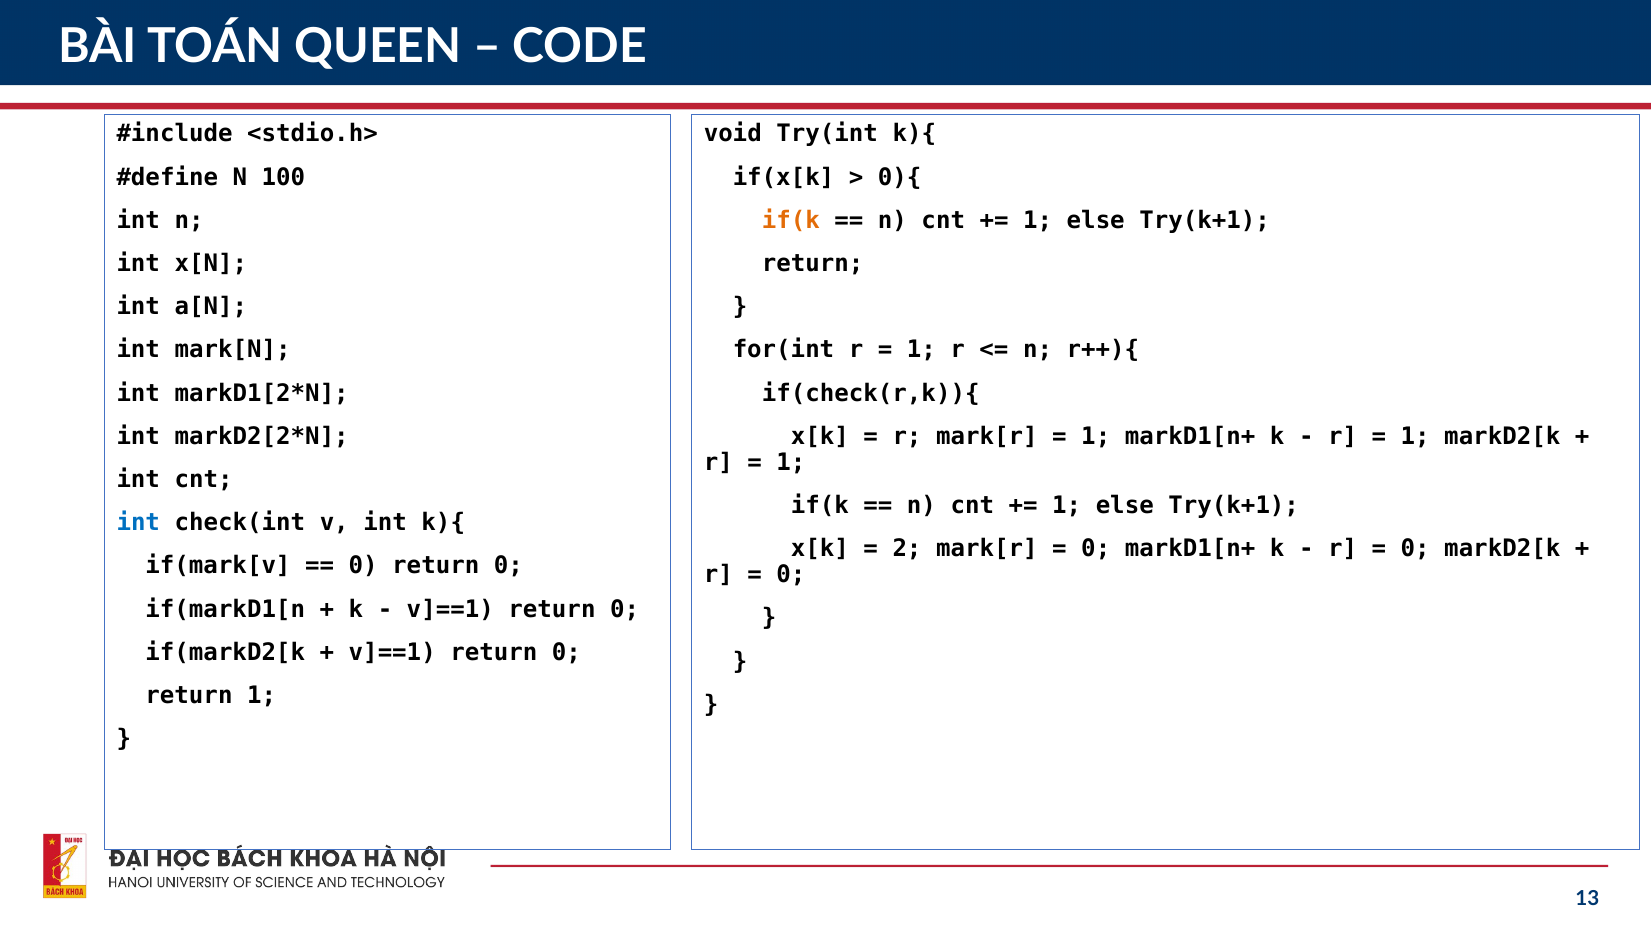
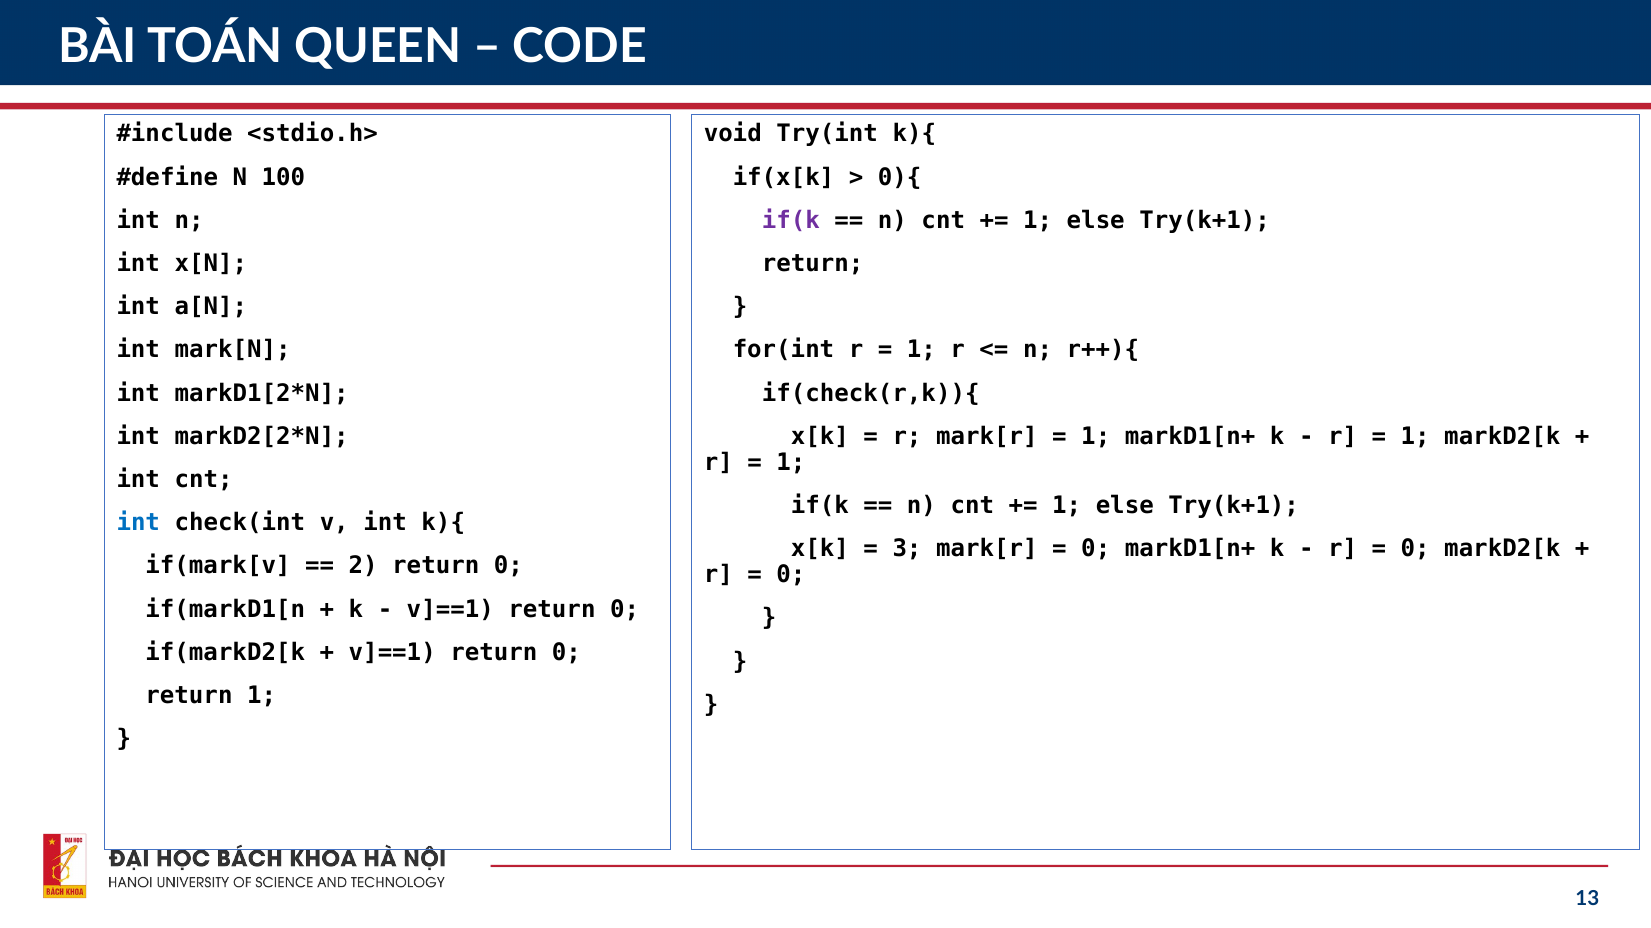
if(k colour: orange -> purple (791, 220)
2: 2 -> 3 (907, 549)
0: 0 -> 2 (363, 566)
